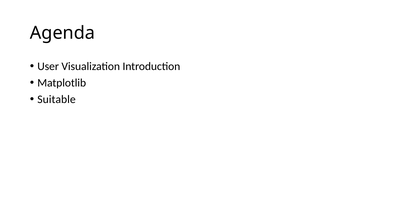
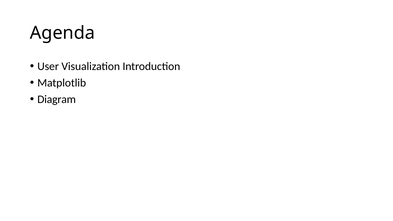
Suitable: Suitable -> Diagram (57, 99)
